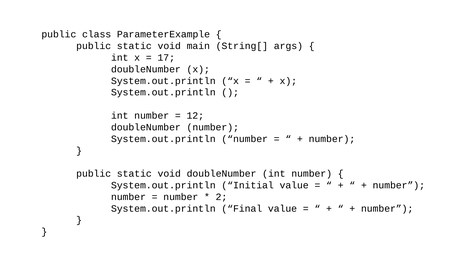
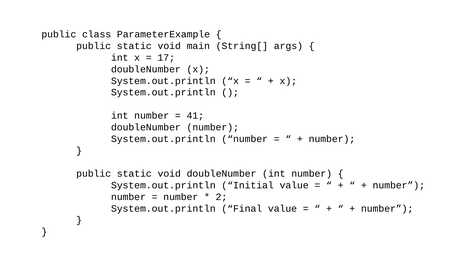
12: 12 -> 41 (195, 116)
